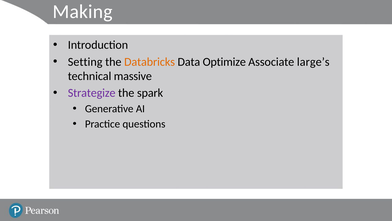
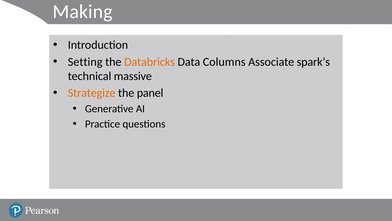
Optimize: Optimize -> Columns (224, 62)
large’s: large’s -> spark’s (313, 62)
Strategize colour: purple -> orange (92, 93)
spark: spark -> panel (150, 93)
